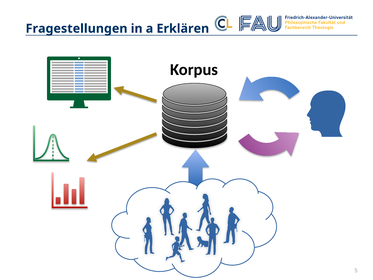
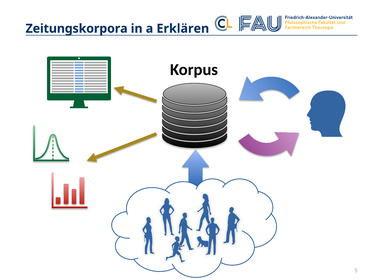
Fragestellungen: Fragestellungen -> Zeitungskorpora (77, 29)
